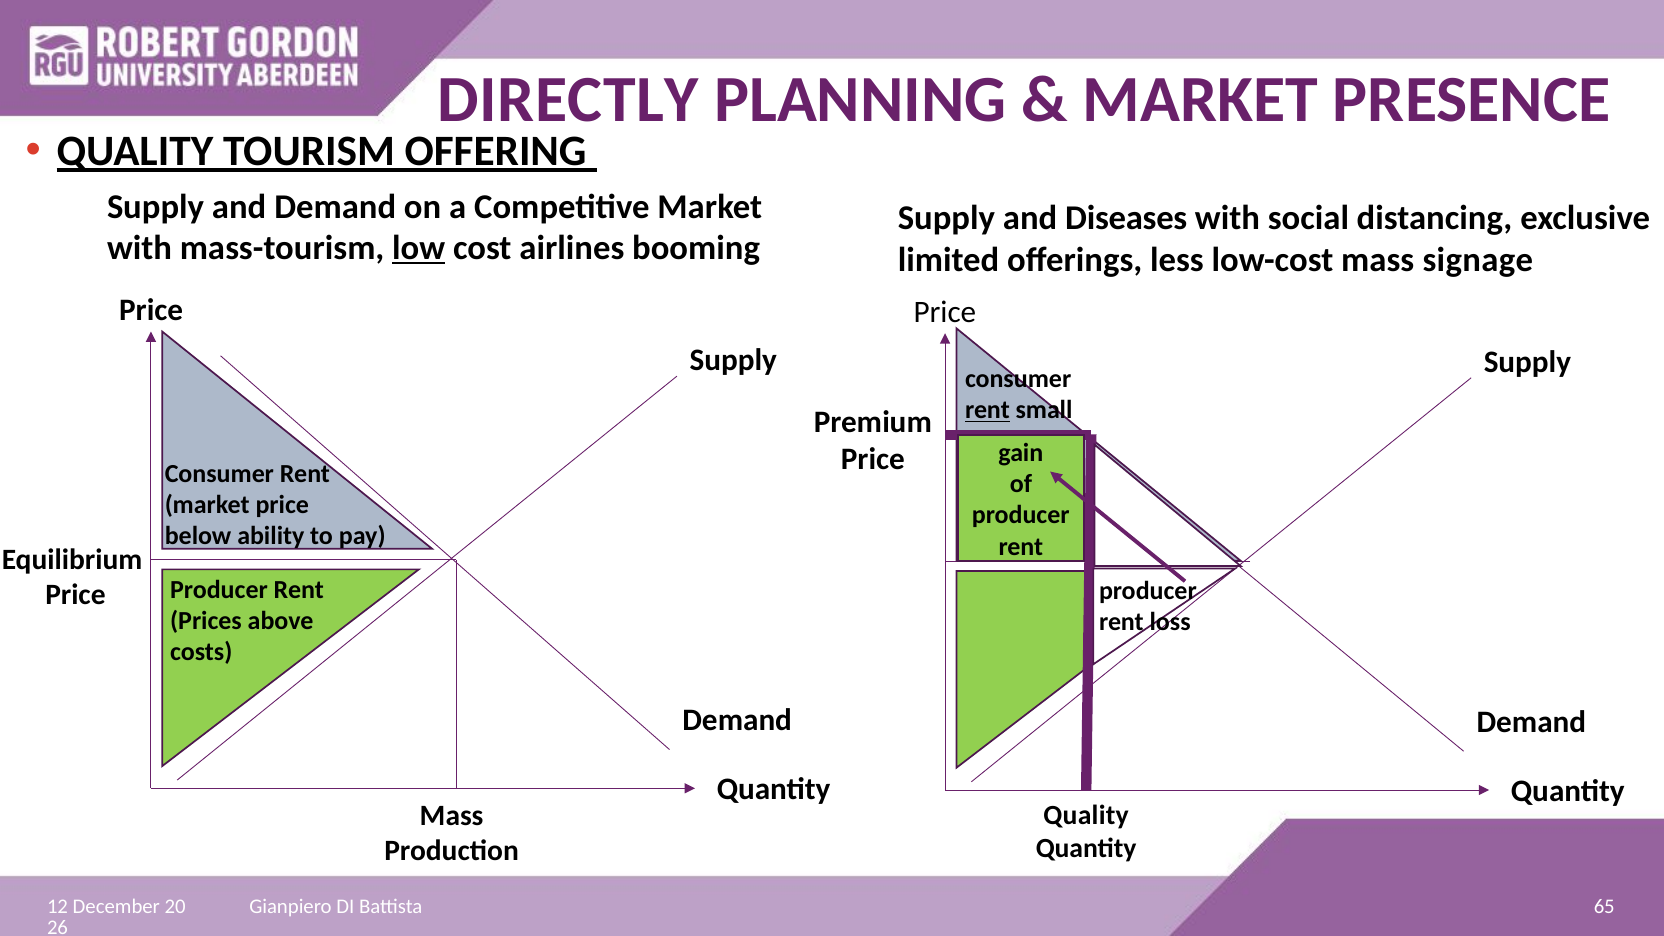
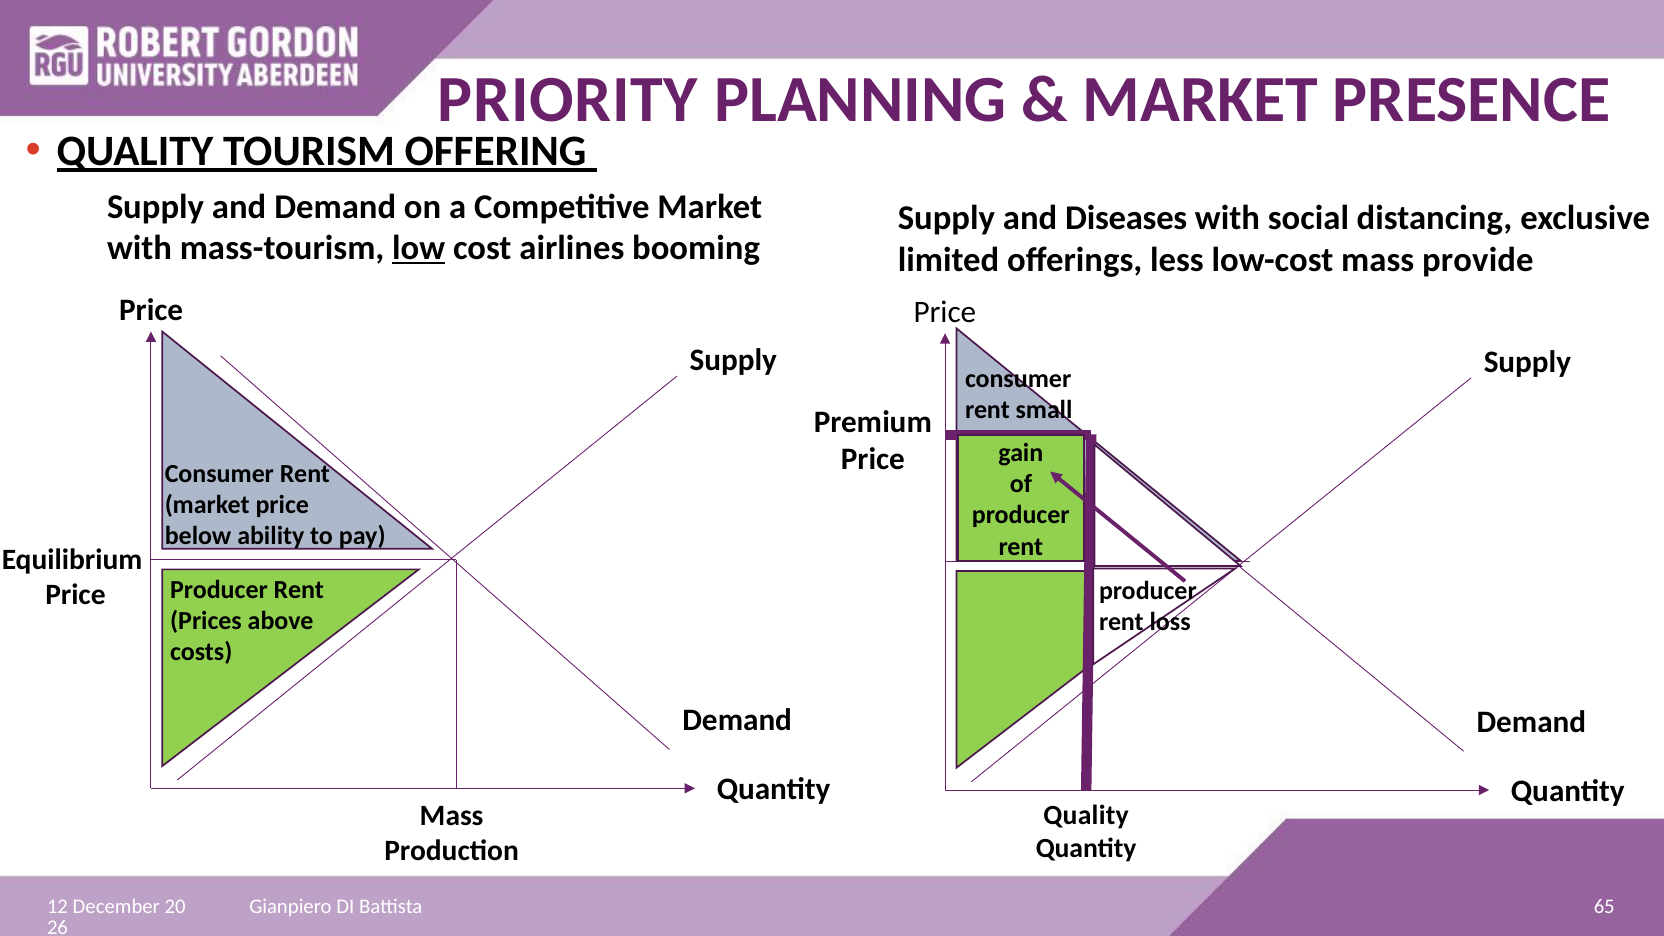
DIRECTLY: DIRECTLY -> PRIORITY (568, 100)
signage: signage -> provide (1478, 260)
rent underline: present -> none (987, 410)
